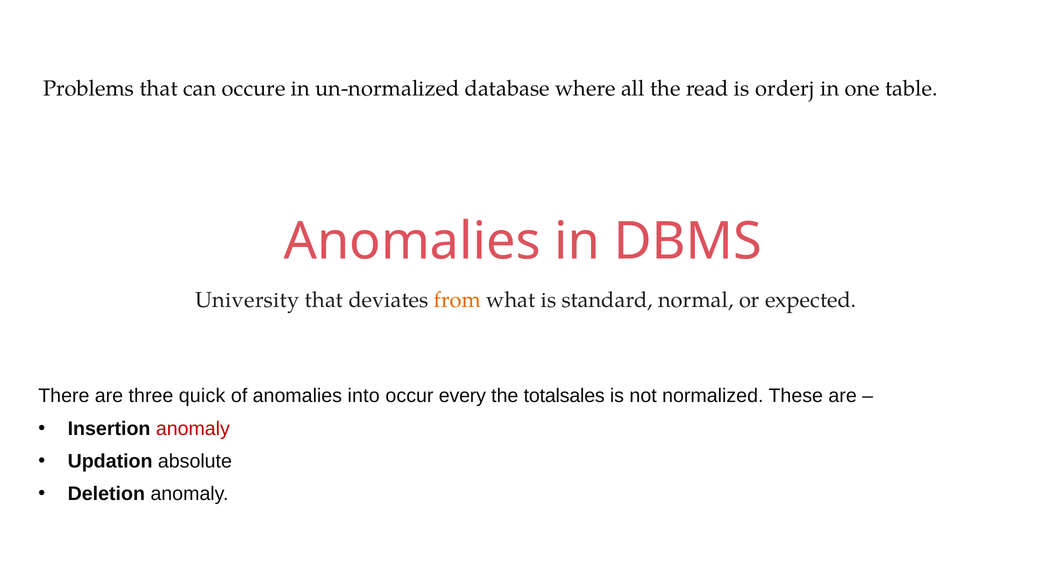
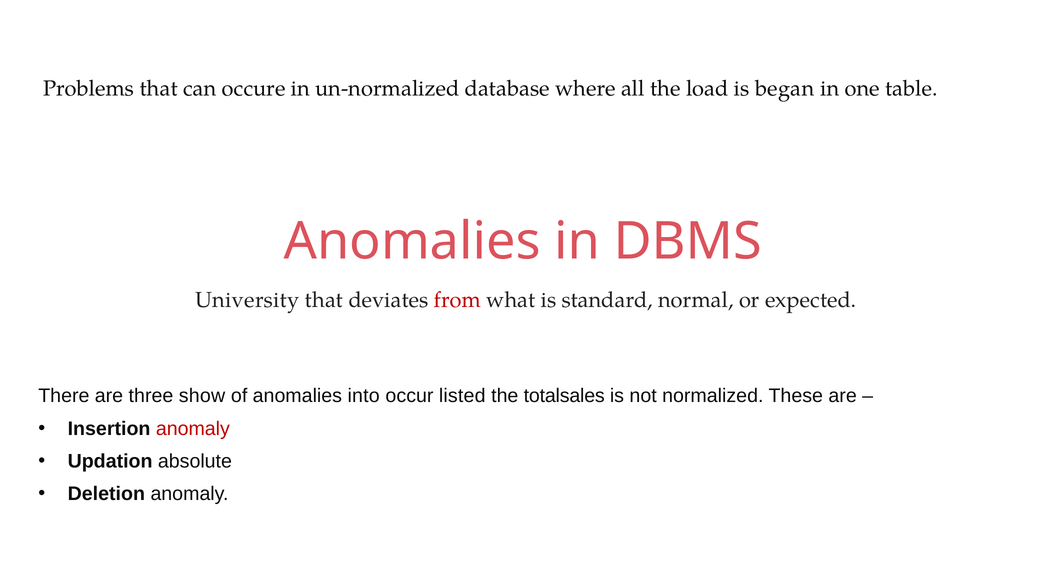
read: read -> load (707, 89)
orderj: orderj -> began (785, 89)
from colour: orange -> red (457, 300)
quick: quick -> show (202, 396)
every: every -> listed (462, 396)
